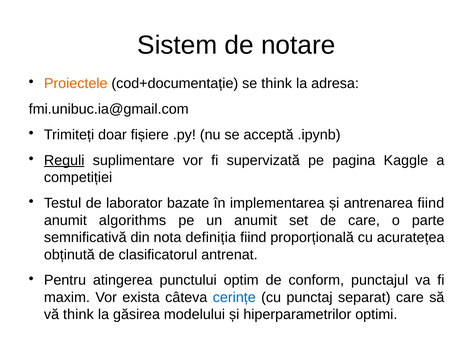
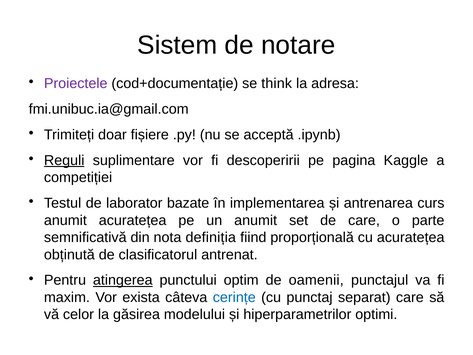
Proiectele colour: orange -> purple (76, 83)
supervizată: supervizată -> descoperirii (263, 160)
antrenarea fiind: fiind -> curs (431, 203)
anumit algorithms: algorithms -> acuratețea (133, 220)
atingerea underline: none -> present (123, 280)
conform: conform -> oamenii (316, 280)
vă think: think -> celor (78, 314)
